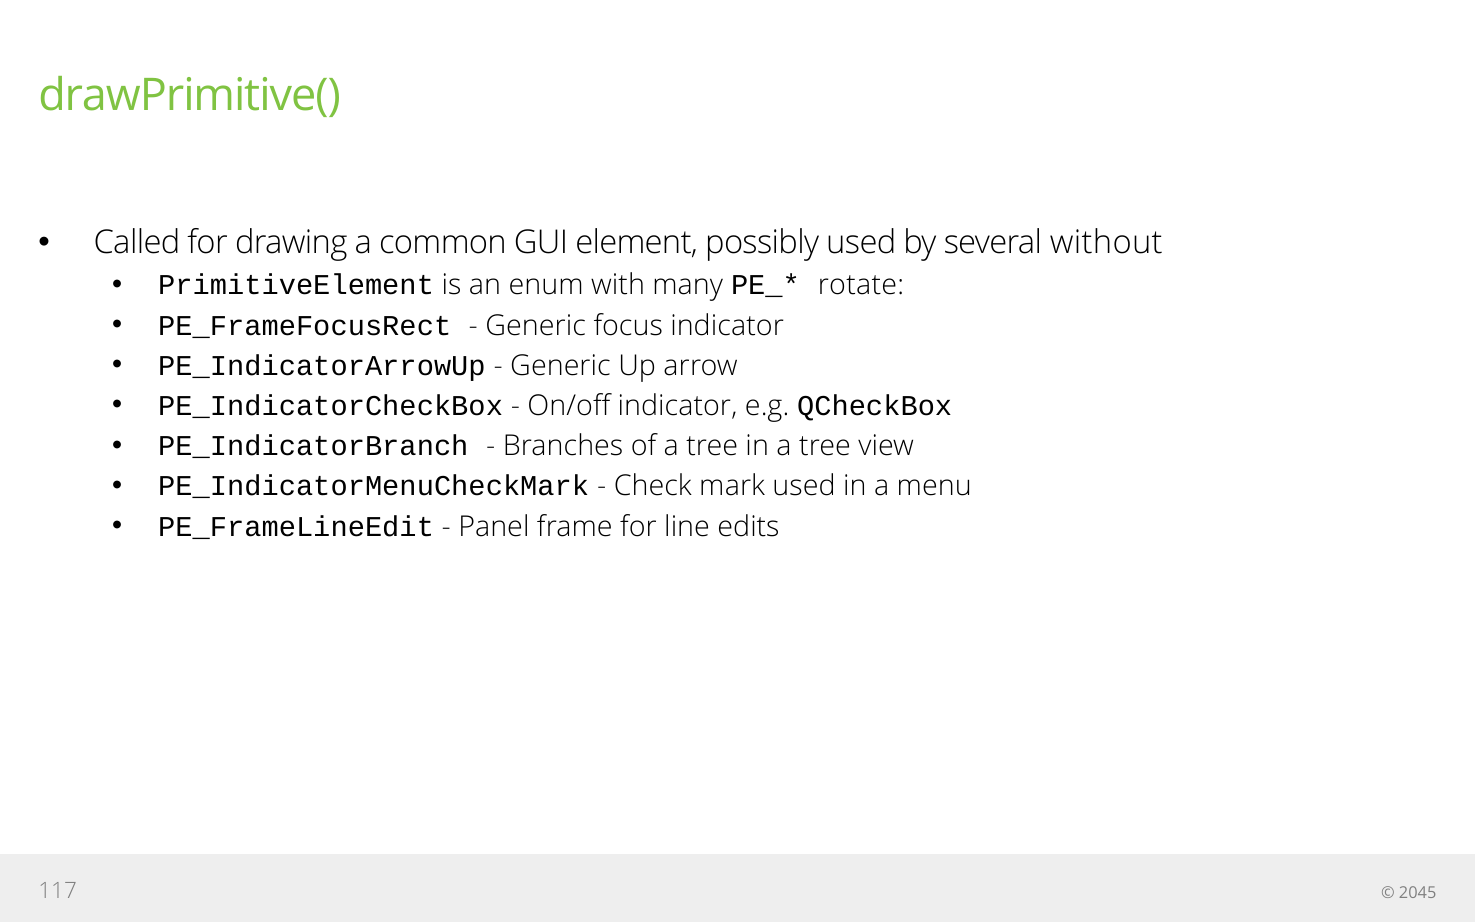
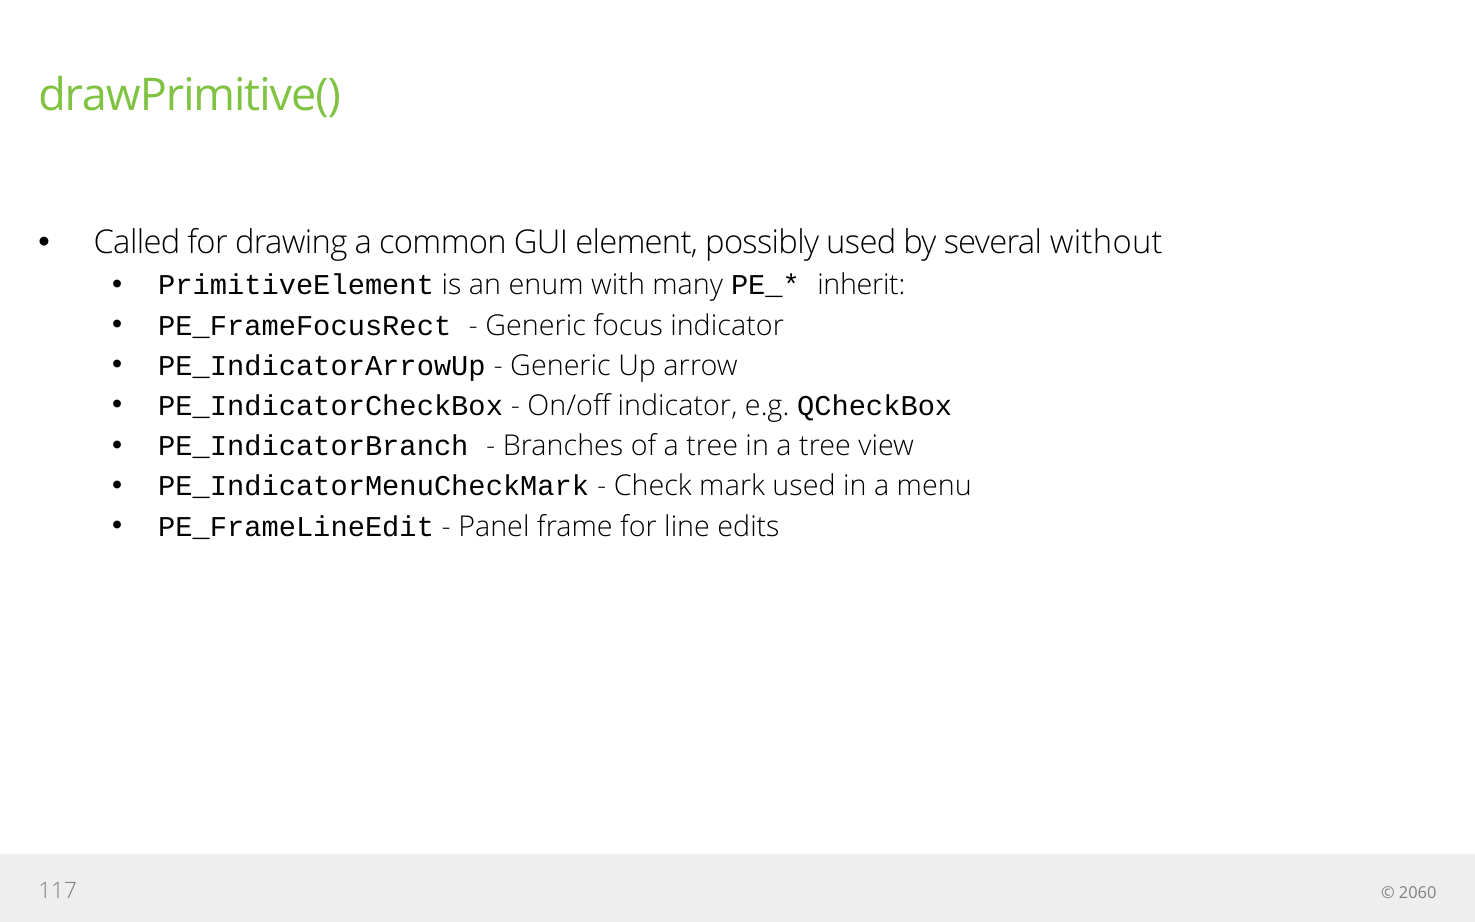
rotate: rotate -> inherit (861, 285)
2045: 2045 -> 2060 (1418, 892)
